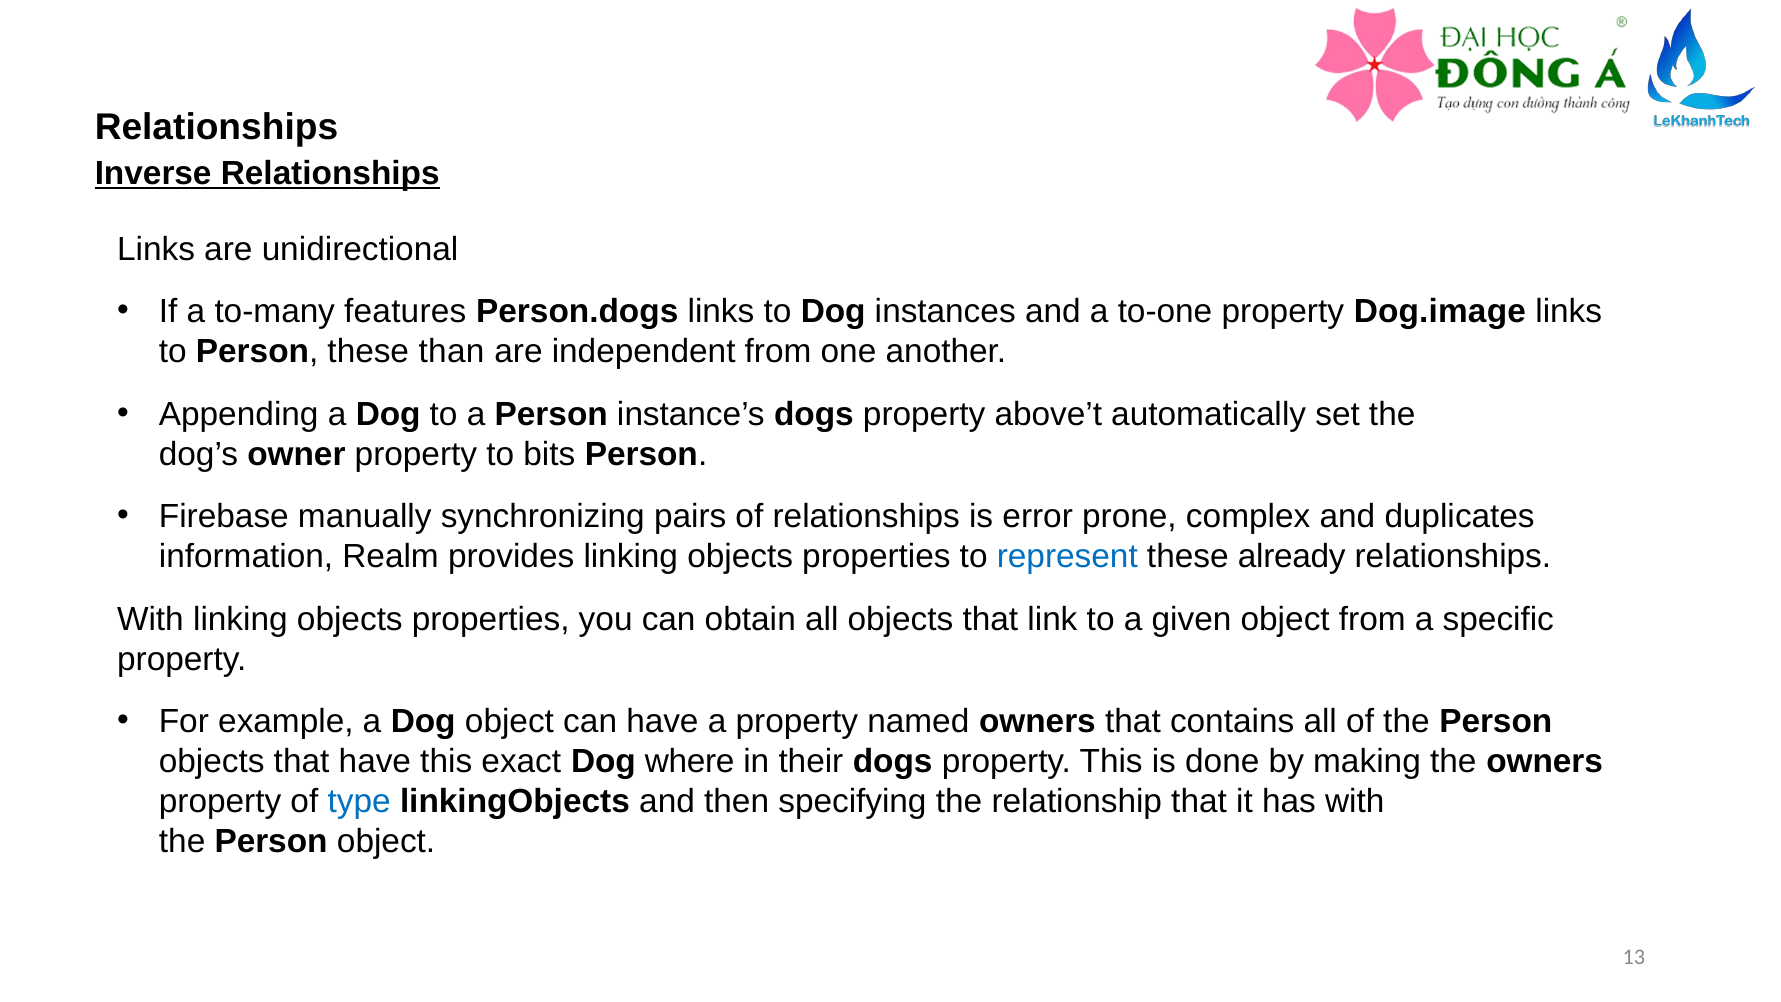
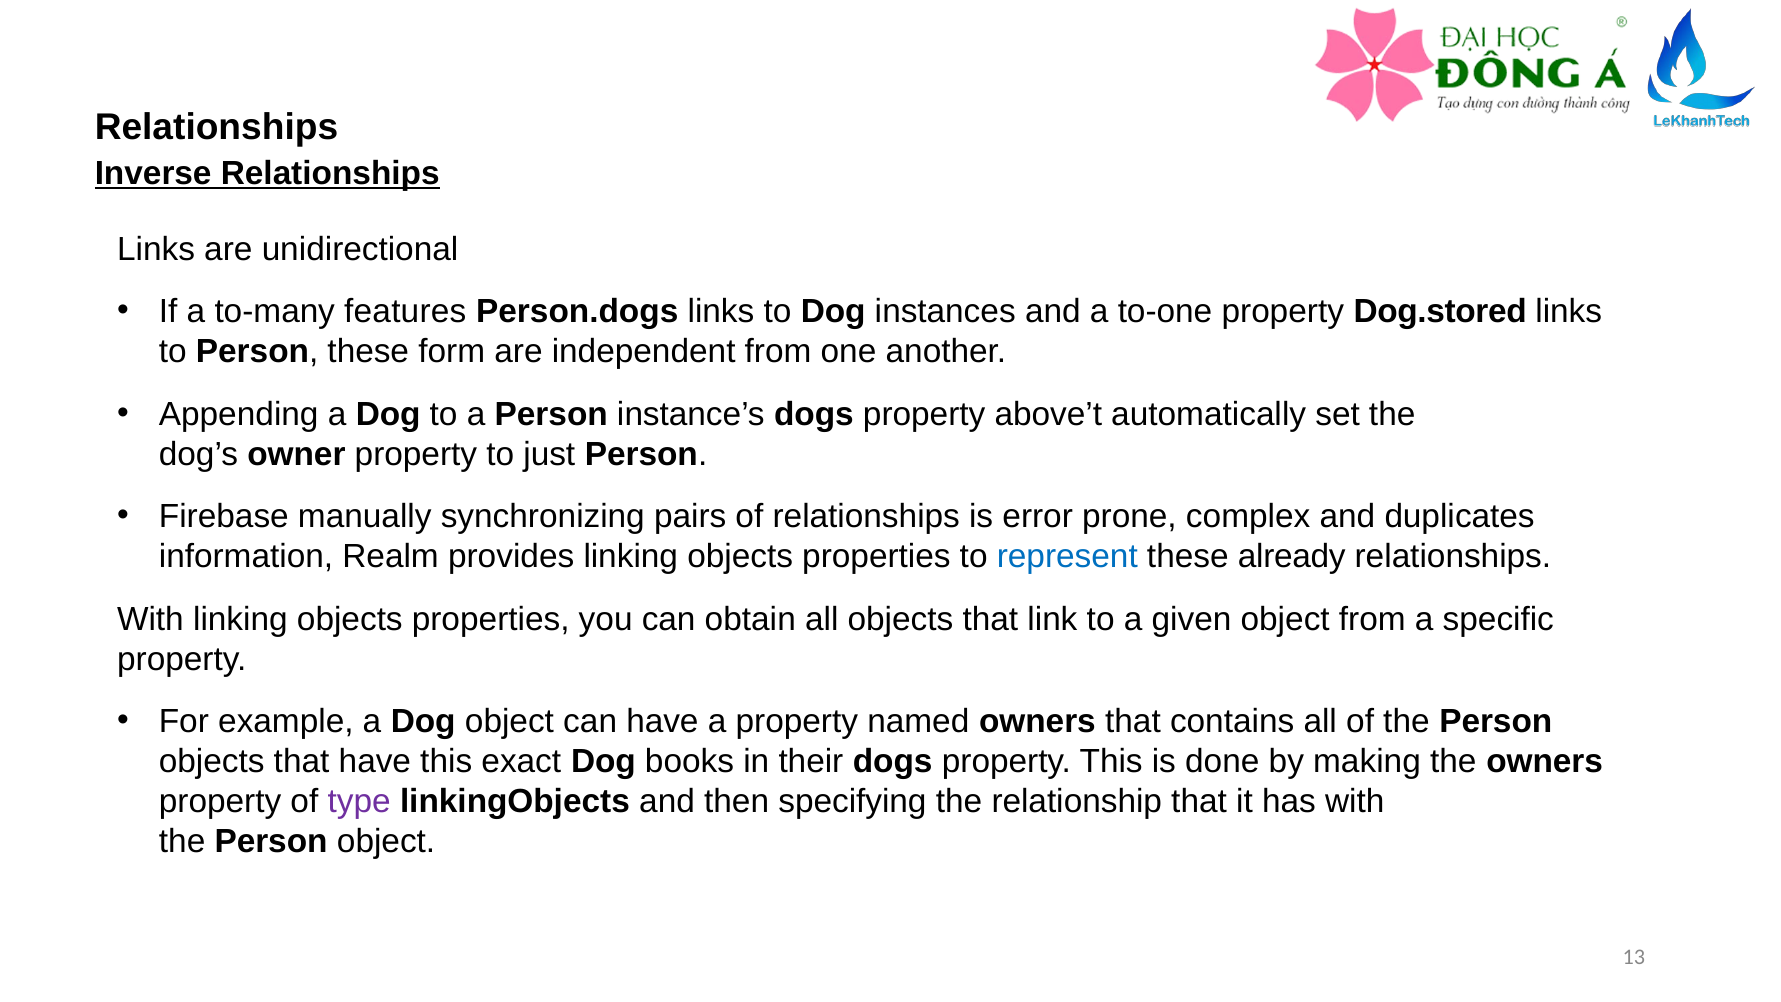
Dog.image: Dog.image -> Dog.stored (1440, 312)
than: than -> form (452, 352)
bits: bits -> just (549, 454)
where: where -> books (690, 761)
type colour: blue -> purple (359, 801)
